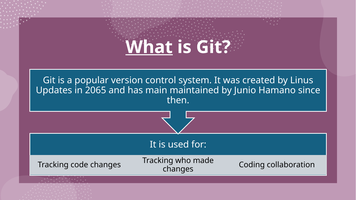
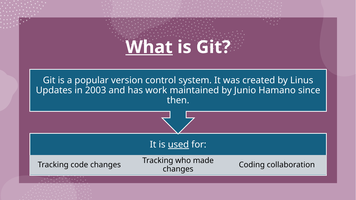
2065: 2065 -> 2003 (96, 90)
main: main -> work (156, 90)
used underline: none -> present (178, 145)
